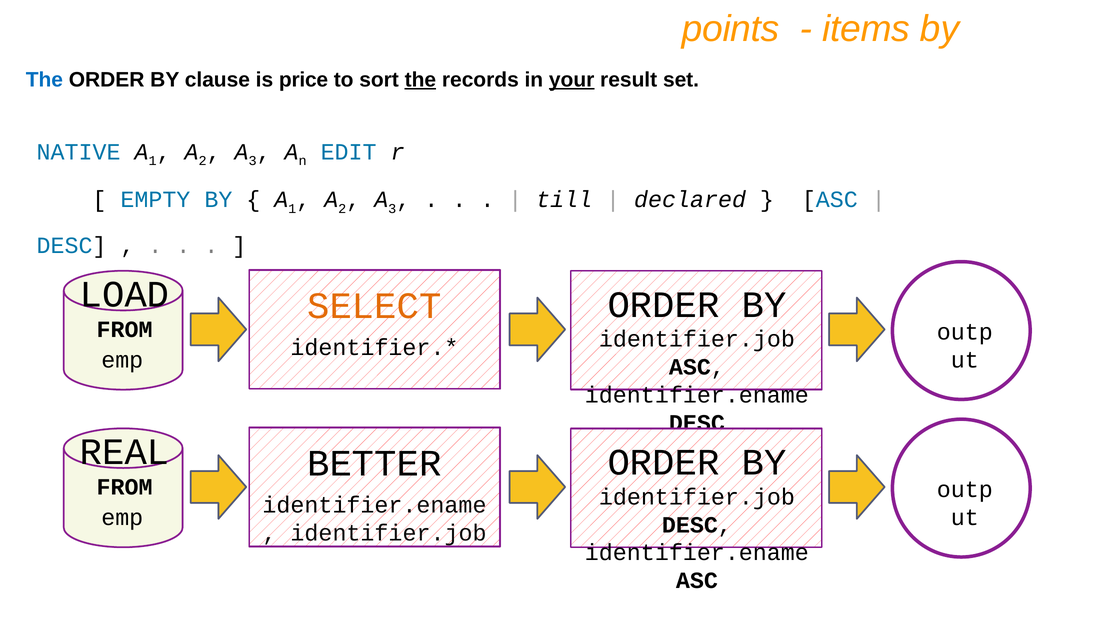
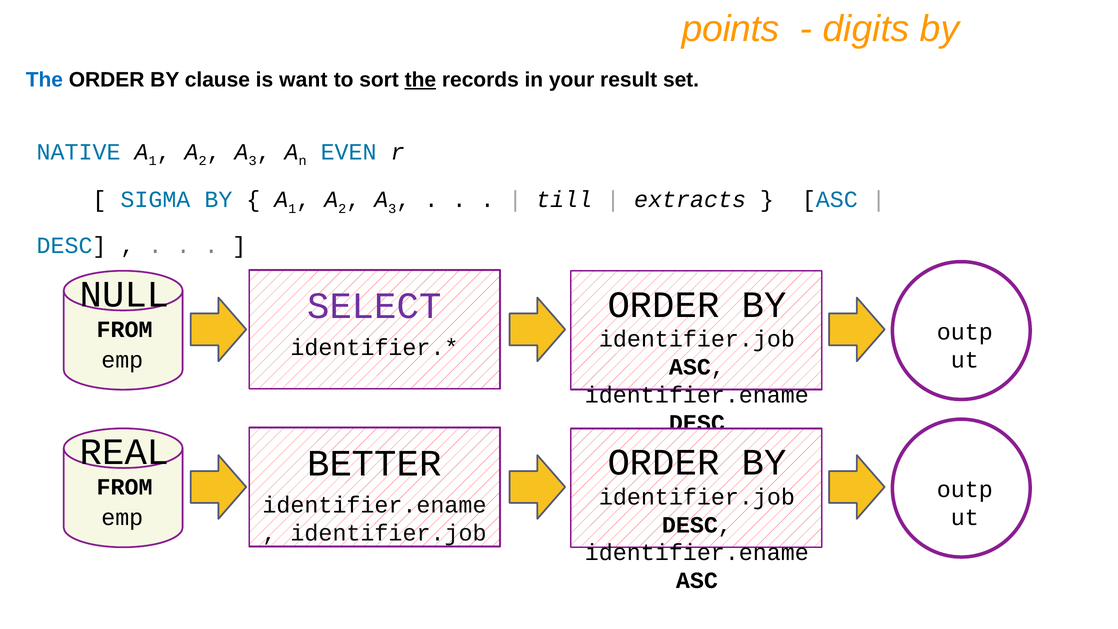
items: items -> digits (866, 29)
price: price -> want (303, 80)
your underline: present -> none (572, 80)
EDIT: EDIT -> EVEN (349, 152)
EMPTY: EMPTY -> SIGMA (155, 200)
declared: declared -> extracts (690, 200)
LOAD: LOAD -> NULL (125, 294)
SELECT colour: orange -> purple (374, 306)
